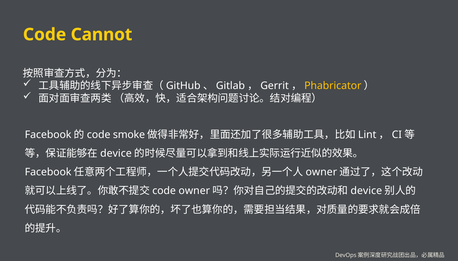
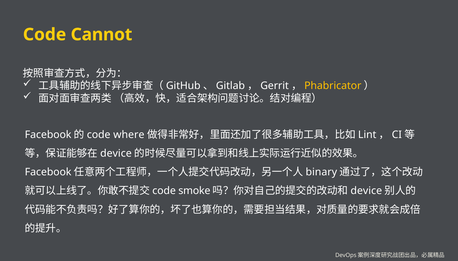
smoke: smoke -> where (129, 135)
owner: owner -> binary (321, 172)
code owner: owner -> smoke (194, 191)
